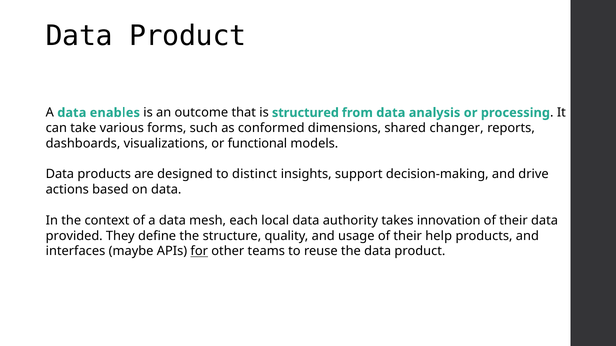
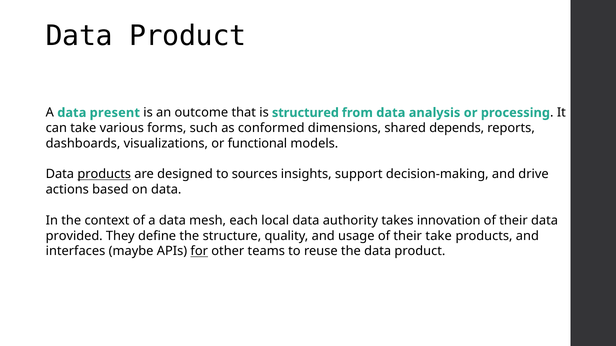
enables: enables -> present (115, 113)
changer: changer -> depends (457, 128)
products underline: none -> present (104, 175)
distinct: distinct -> sources (255, 175)
their help: help -> take (439, 236)
